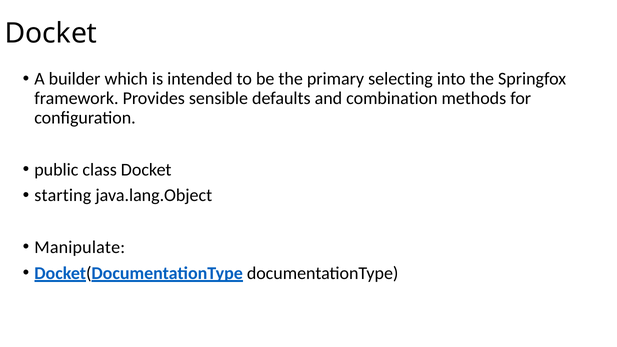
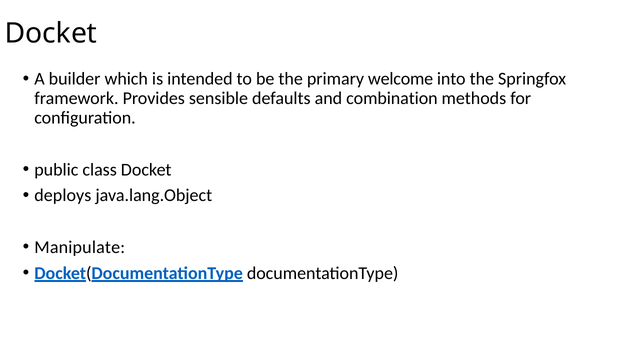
selecting: selecting -> welcome (401, 79)
starting: starting -> deploys (63, 196)
